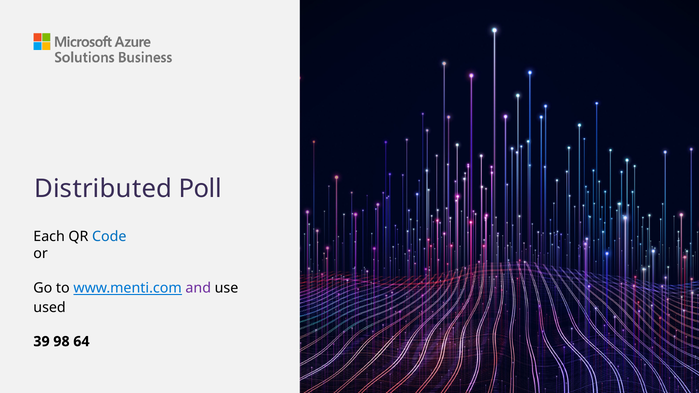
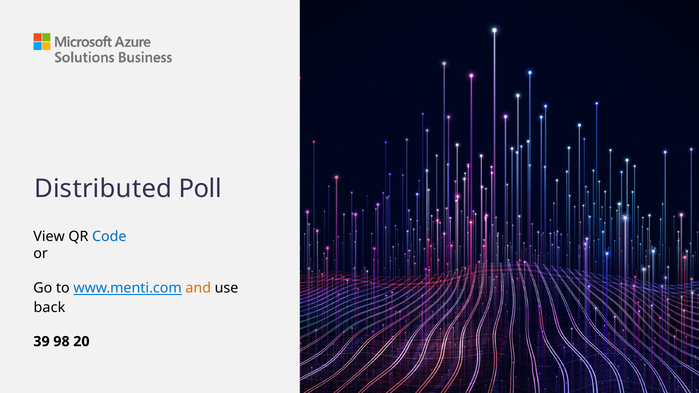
Each: Each -> View (49, 237)
and colour: purple -> orange (198, 288)
used: used -> back (49, 307)
64: 64 -> 20 (81, 342)
